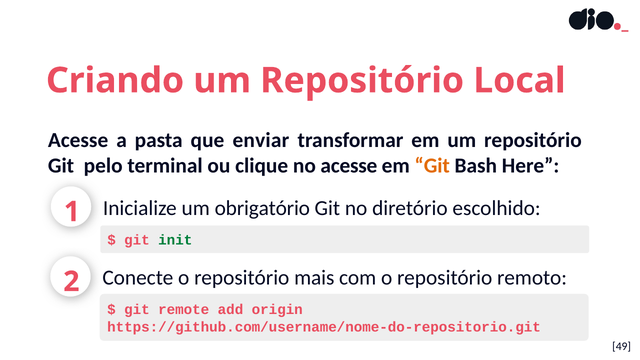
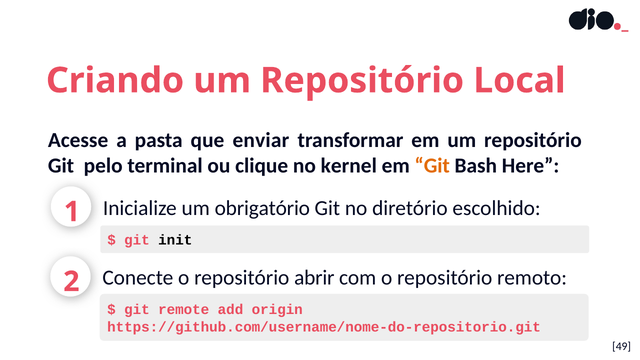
no acesse: acesse -> kernel (349, 166)
init colour: green -> black (175, 240)
mais: mais -> abrir (314, 278)
